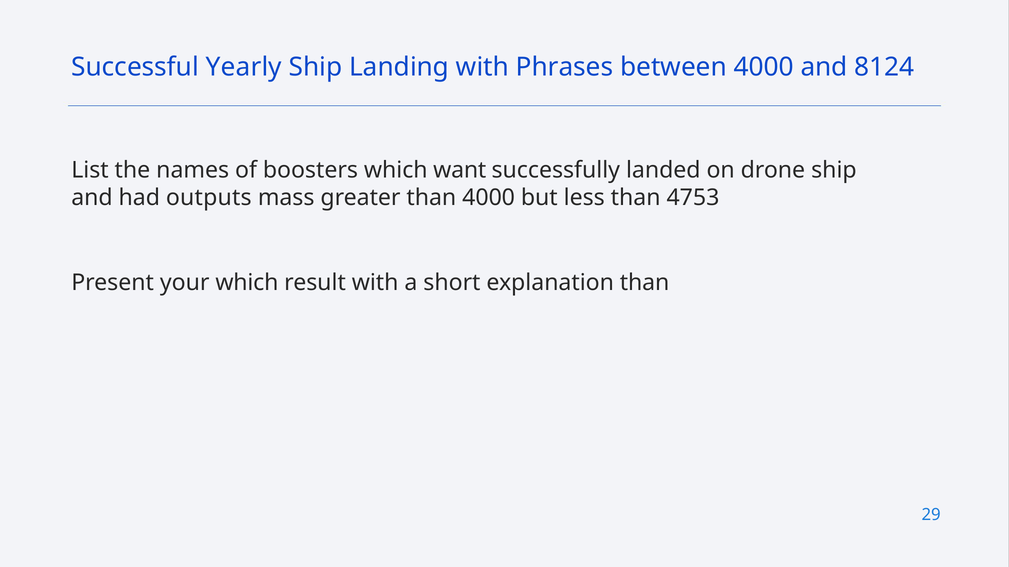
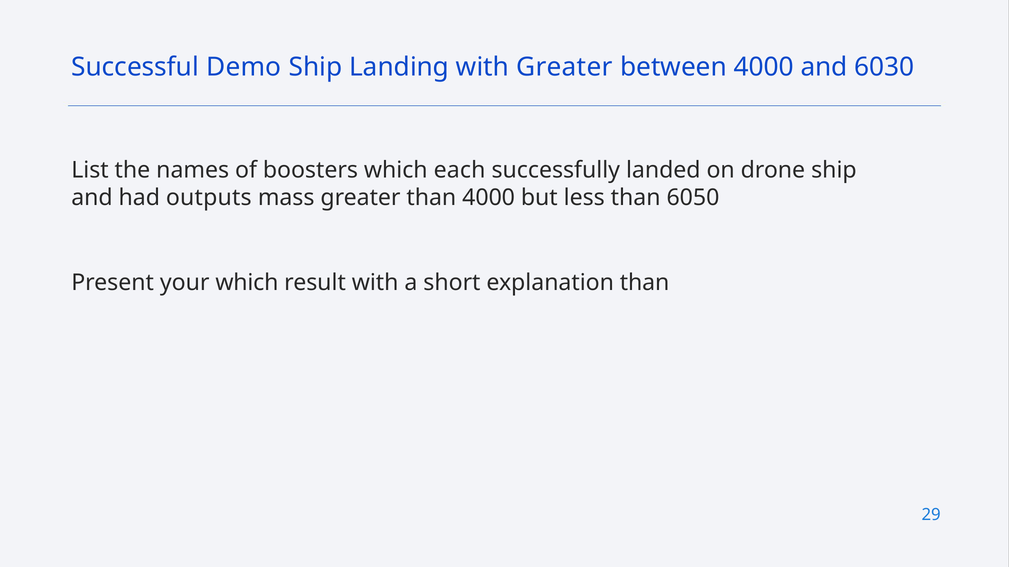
Yearly: Yearly -> Demo (244, 67)
with Phrases: Phrases -> Greater (564, 67)
8124: 8124 -> 6030 (884, 67)
want: want -> each (460, 170)
4753: 4753 -> 6050 (693, 198)
